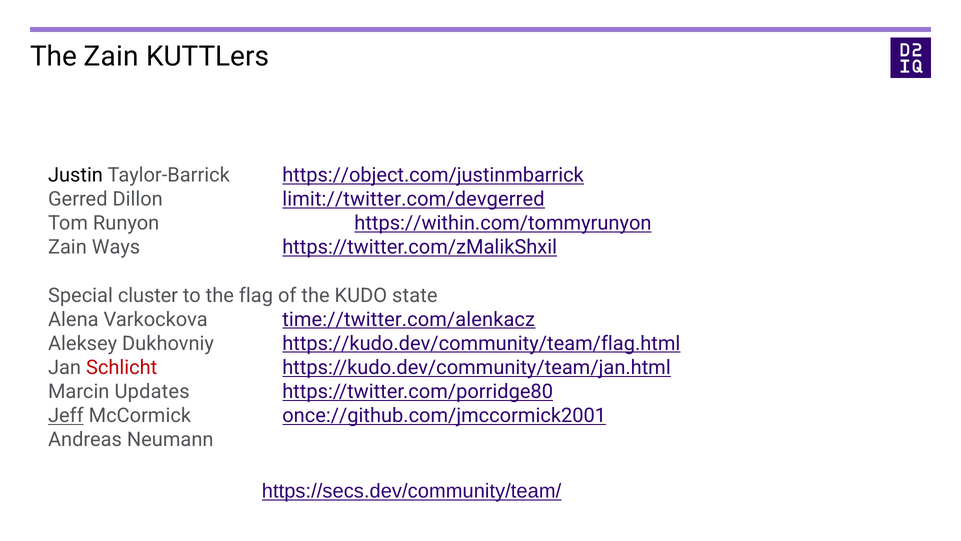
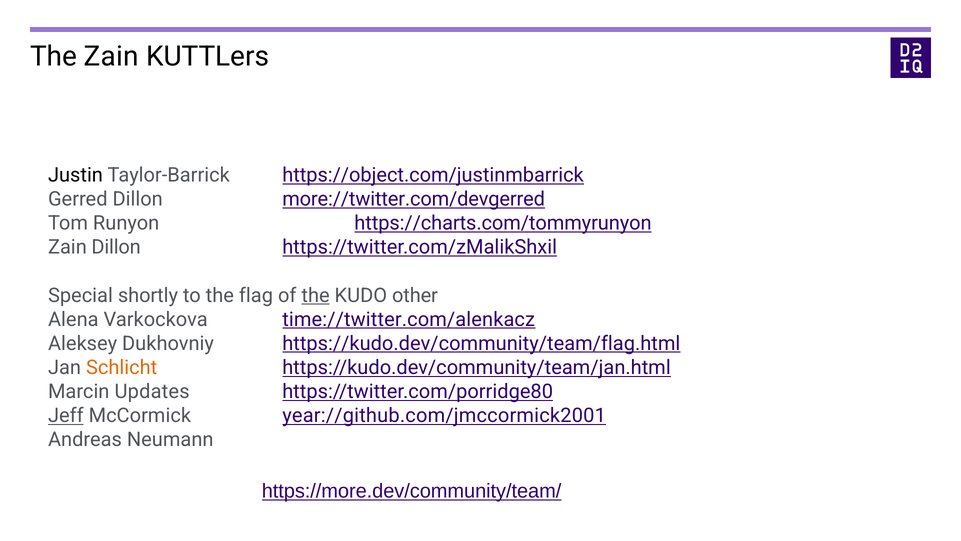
limit://twitter.com/devgerred: limit://twitter.com/devgerred -> more://twitter.com/devgerred (414, 199)
https://within.com/tommyrunyon: https://within.com/tommyrunyon -> https://charts.com/tommyrunyon (503, 223)
Zain Ways: Ways -> Dillon (116, 247)
cluster: cluster -> shortly (148, 295)
the underline: none -> present (316, 295)
state: state -> other (415, 295)
Schlicht colour: red -> orange (122, 367)
once://github.com/jmccormick2001: once://github.com/jmccormick2001 -> year://github.com/jmccormick2001 (444, 415)
https://secs.dev/community/team/: https://secs.dev/community/team/ -> https://more.dev/community/team/ (412, 491)
